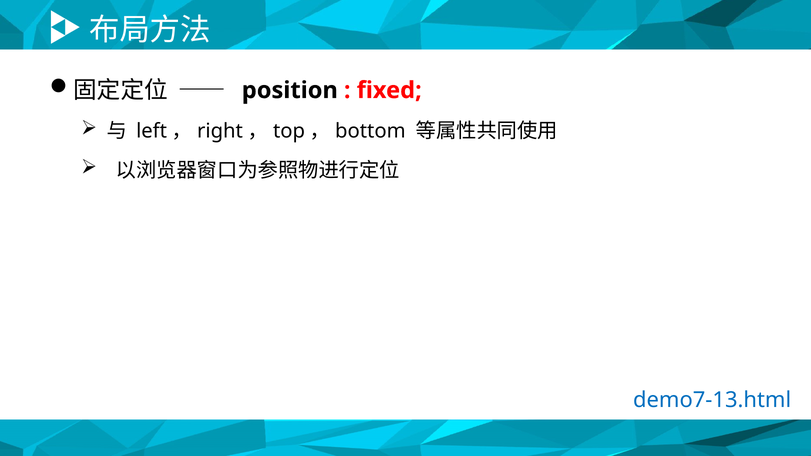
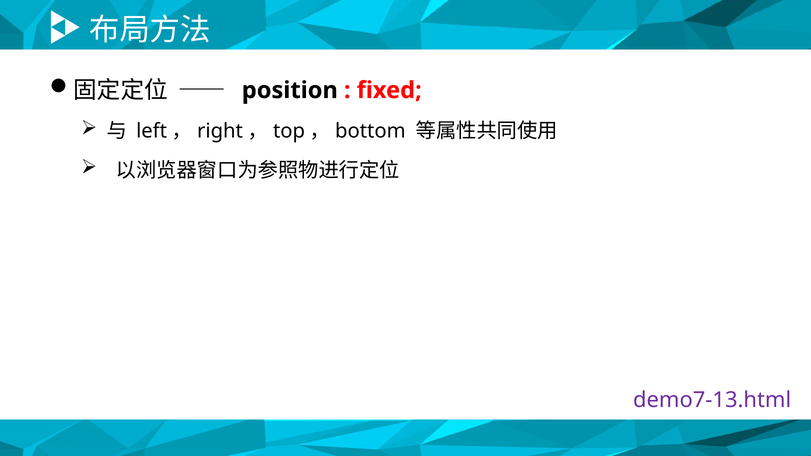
demo7-13.html colour: blue -> purple (712, 400)
